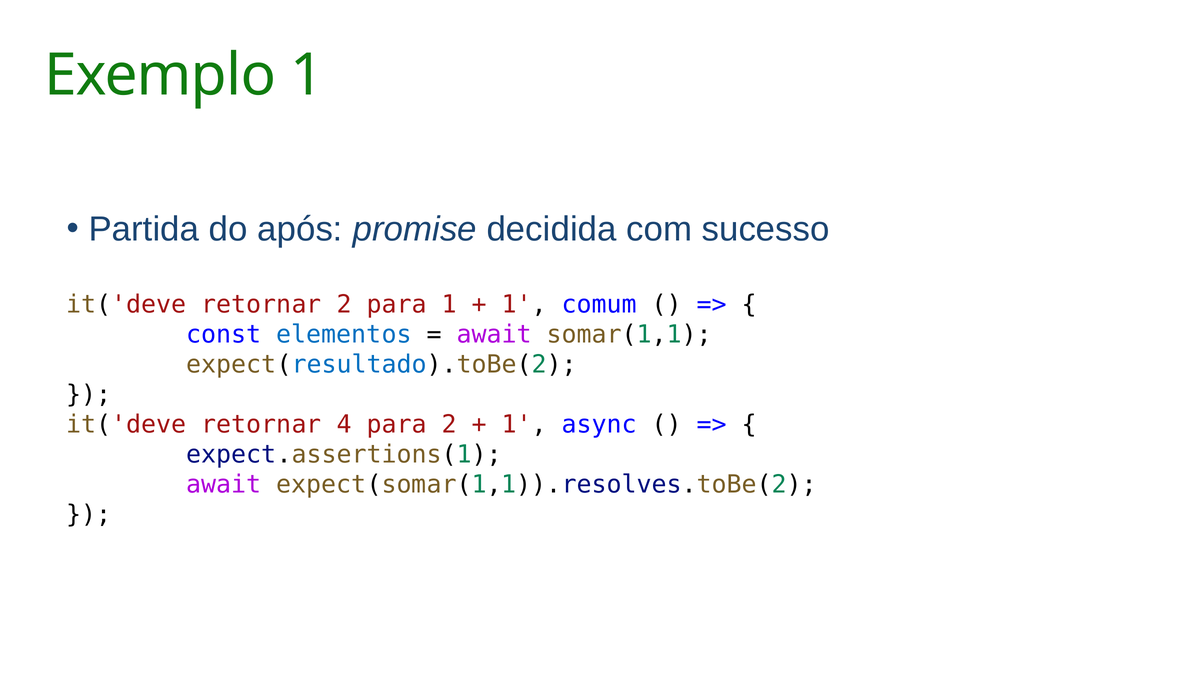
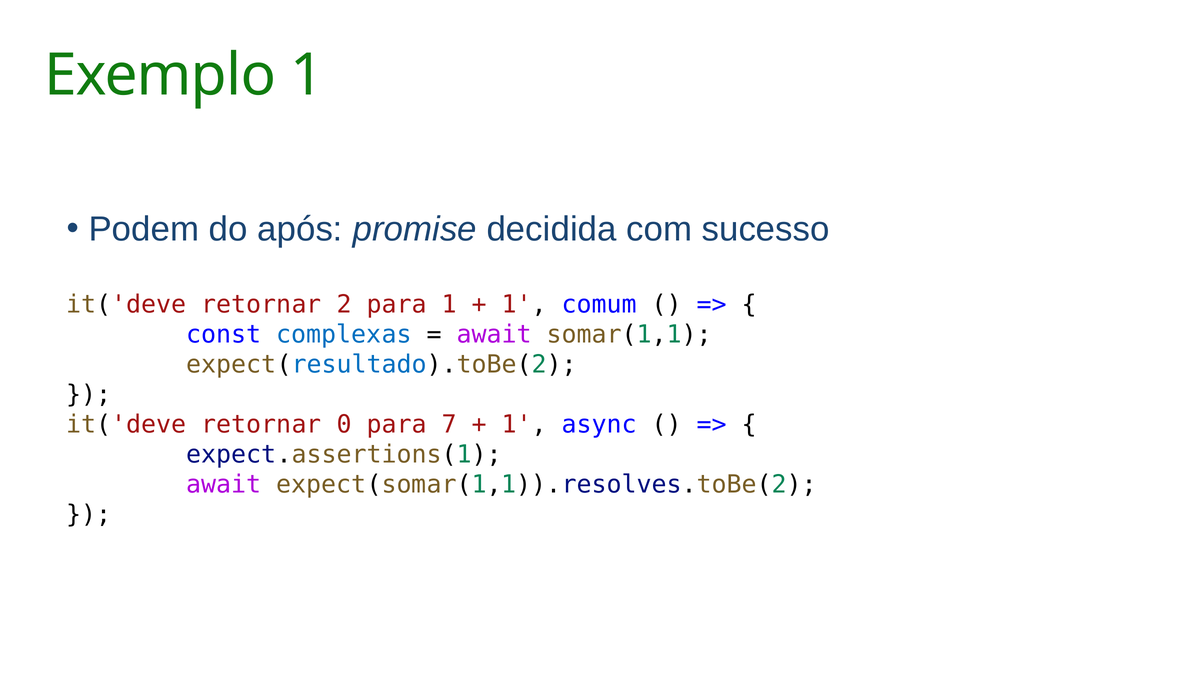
Partida: Partida -> Podem (144, 229)
elementos: elementos -> complexas (344, 334)
4: 4 -> 0 (344, 424)
para 2: 2 -> 7 (449, 424)
